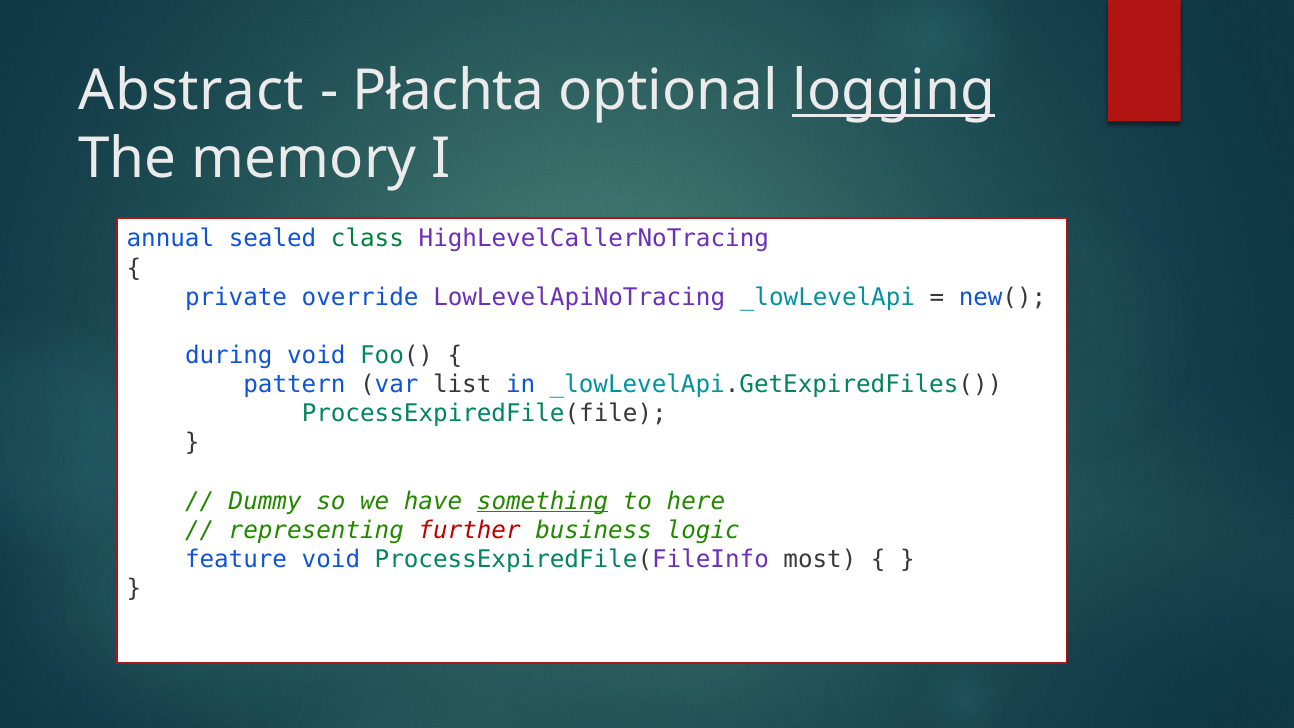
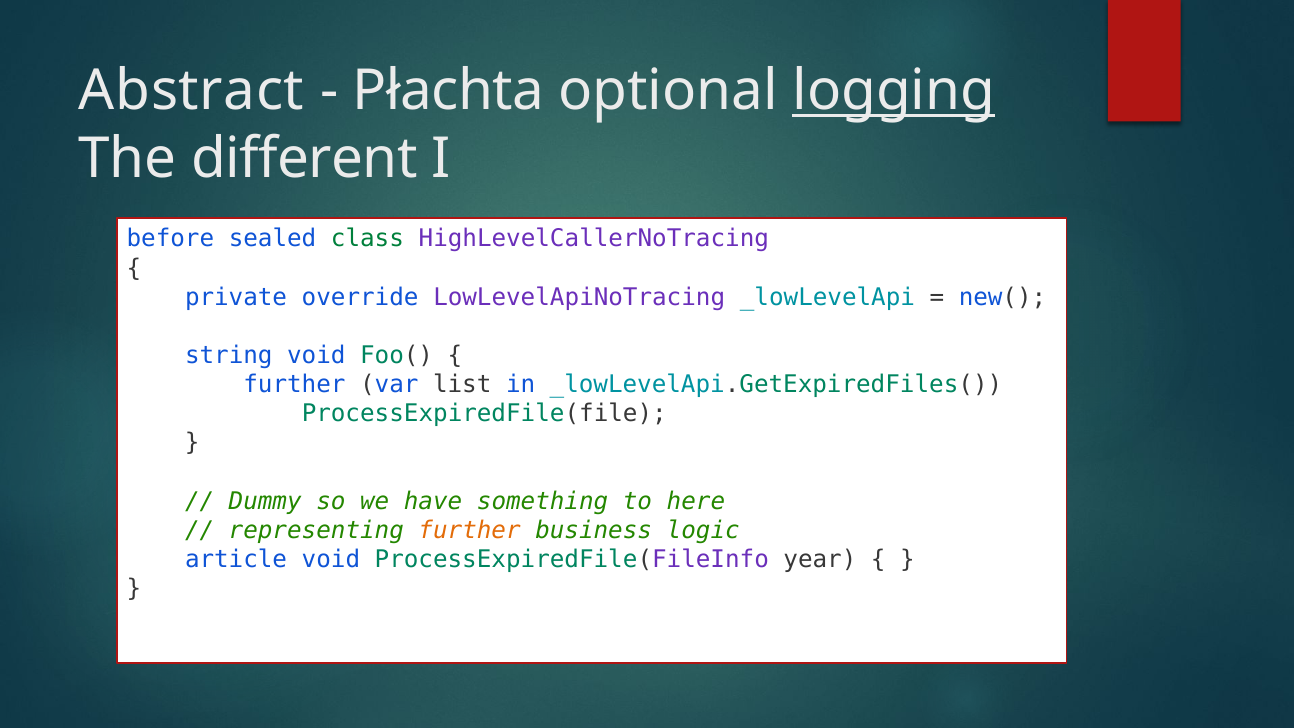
memory: memory -> different (304, 159)
annual: annual -> before (170, 239)
during: during -> string (229, 355)
pattern: pattern -> further (294, 384)
something underline: present -> none (543, 501)
further colour: red -> orange (470, 530)
feature: feature -> article (236, 559)
most: most -> year (820, 559)
